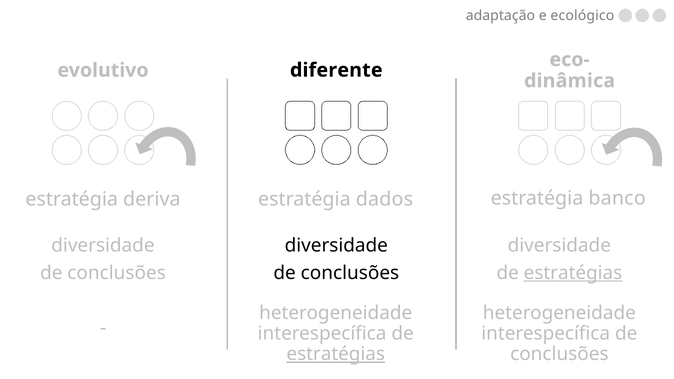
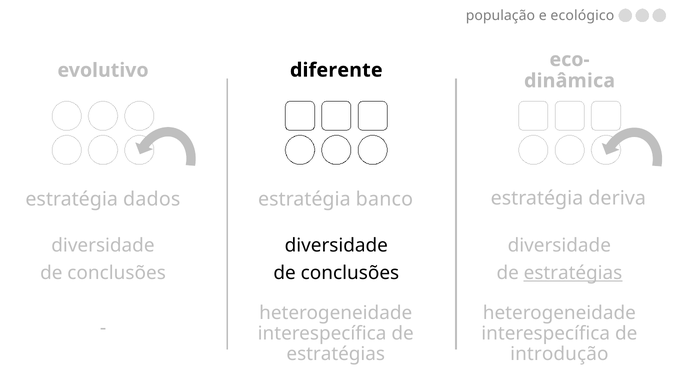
adaptação: adaptação -> população (500, 16)
deriva: deriva -> dados (152, 200)
dados: dados -> banco (384, 200)
banco: banco -> deriva (617, 198)
estratégias underline: present -> none (336, 354)
conclusões: conclusões -> introdução (559, 354)
